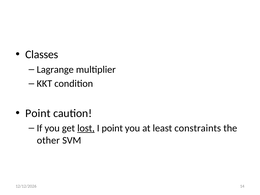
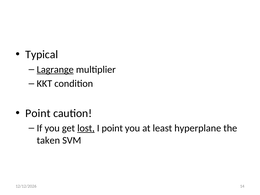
Classes: Classes -> Typical (42, 55)
Lagrange underline: none -> present (55, 69)
constraints: constraints -> hyperplane (198, 128)
other: other -> taken (48, 140)
